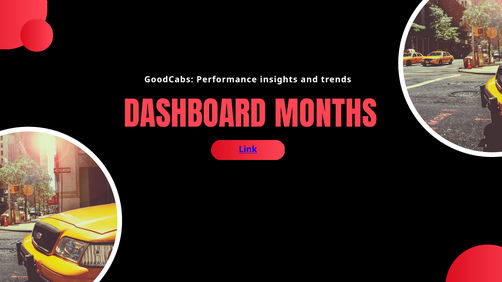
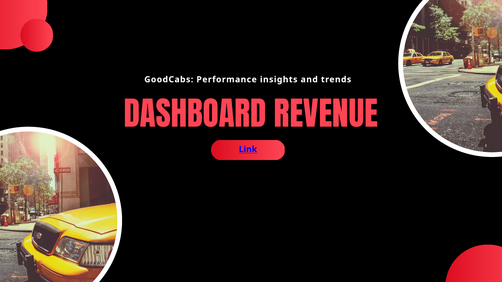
MONTHS: MONTHS -> REVENUE (326, 116)
